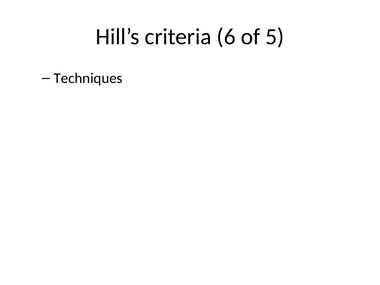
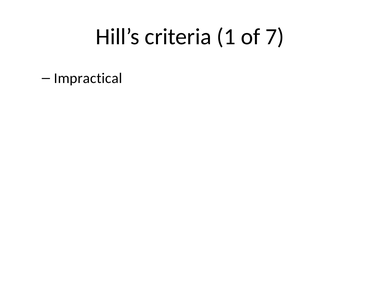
6: 6 -> 1 (226, 37)
5: 5 -> 7 (275, 37)
Techniques: Techniques -> Impractical (88, 78)
